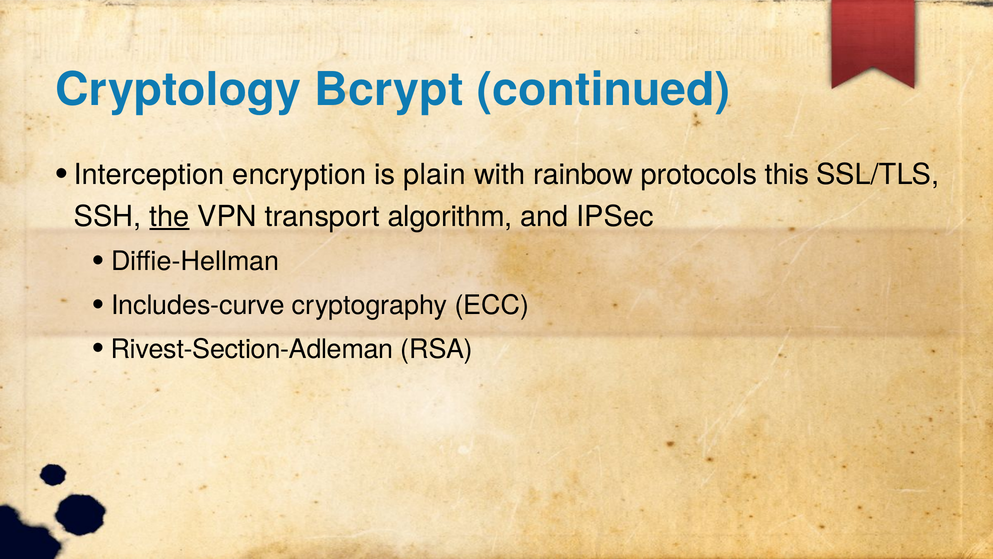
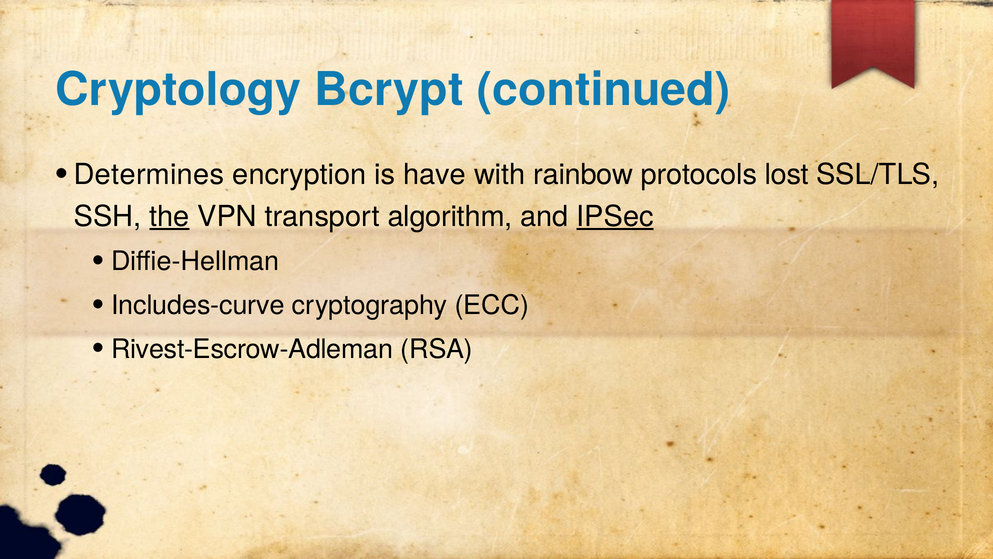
Interception: Interception -> Determines (149, 175)
plain: plain -> have (435, 175)
this: this -> lost (787, 175)
IPSec underline: none -> present (615, 216)
Rivest-Section-Adleman: Rivest-Section-Adleman -> Rivest-Escrow-Adleman (252, 349)
